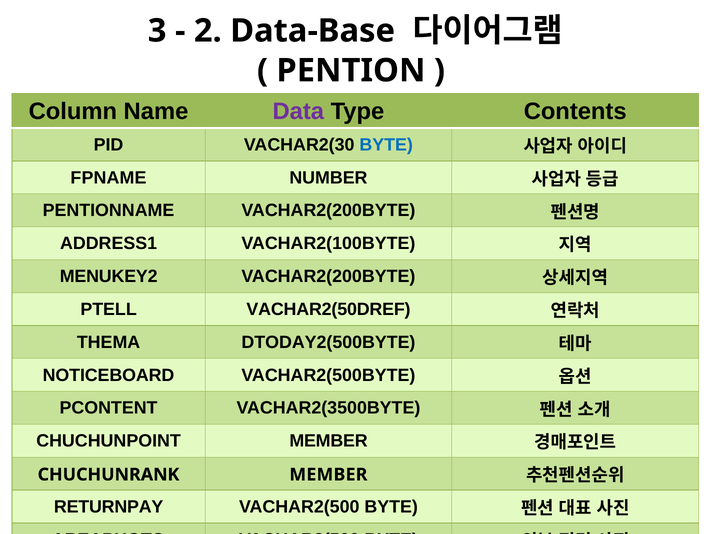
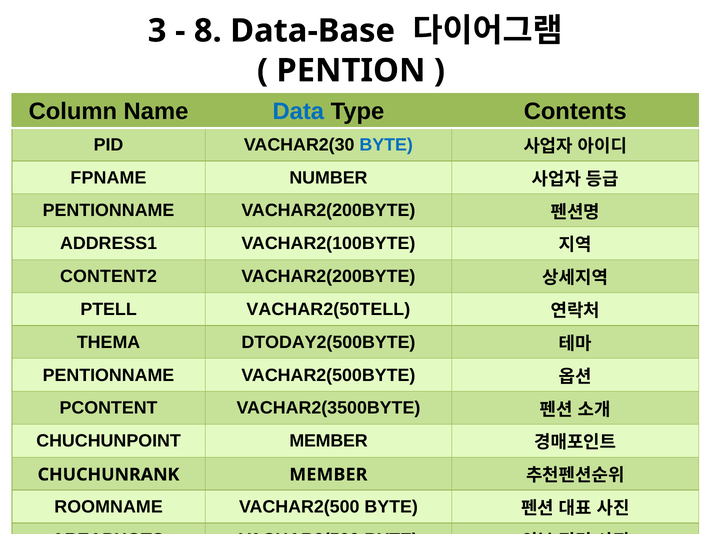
2: 2 -> 8 (208, 31)
Data colour: purple -> blue (298, 111)
MENUKEY2: MENUKEY2 -> CONTENT2 (109, 277)
VACHAR2(50DREF: VACHAR2(50DREF -> VACHAR2(50TELL (328, 310)
NOTICEBOARD: NOTICEBOARD -> PENTIONNAME (108, 376)
RETURNPAY: RETURNPAY -> ROOMNAME (109, 508)
